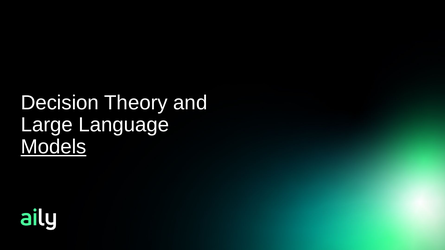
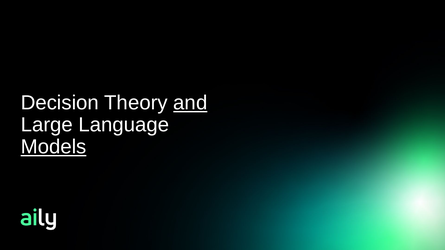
and underline: none -> present (190, 103)
